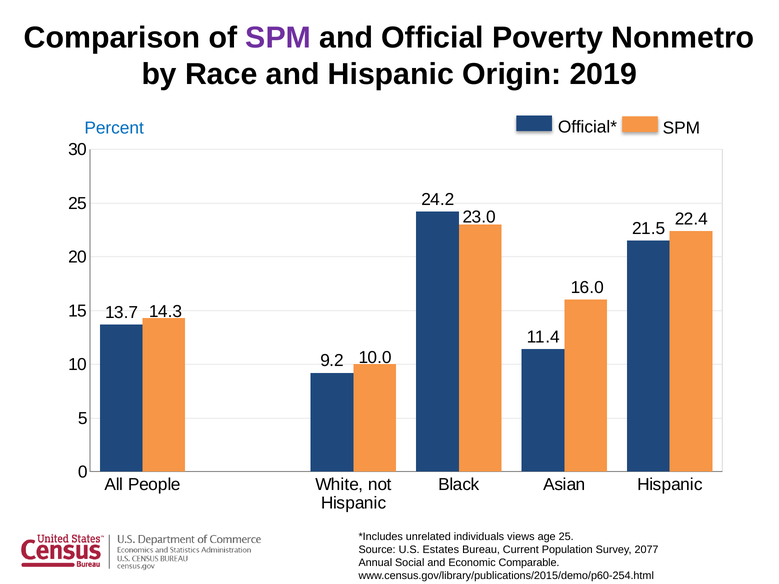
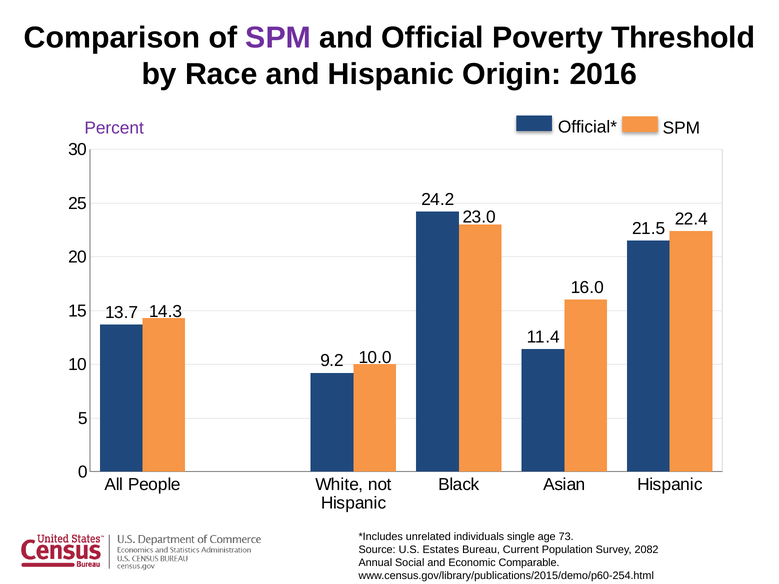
Nonmetro: Nonmetro -> Threshold (683, 38)
2019: 2019 -> 2016 (603, 74)
Percent colour: blue -> purple (114, 128)
views: views -> single (521, 537)
age 25: 25 -> 73 (566, 537)
2077: 2077 -> 2082 (647, 550)
